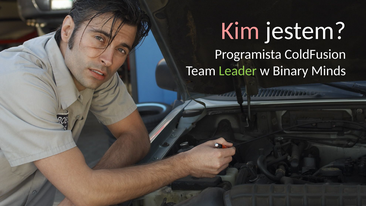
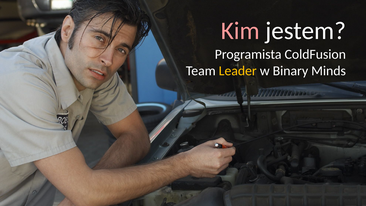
Leader colour: light green -> yellow (238, 71)
